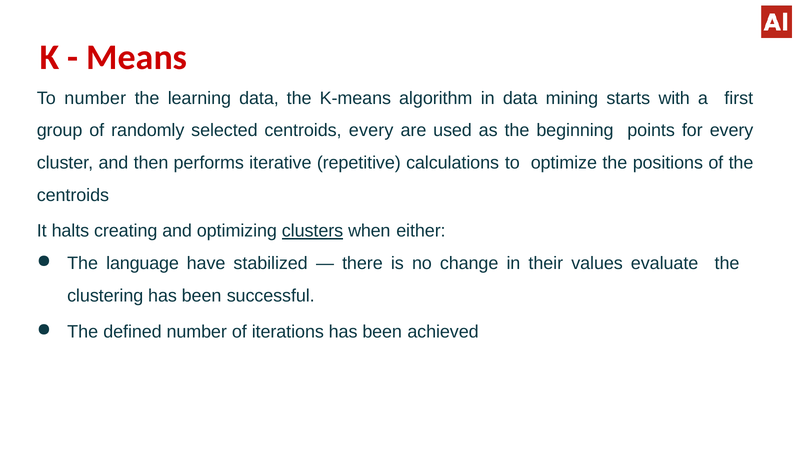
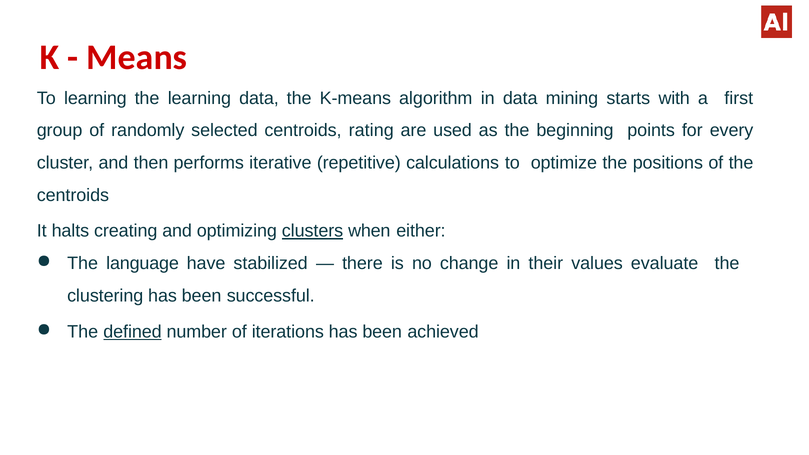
To number: number -> learning (95, 98)
centroids every: every -> rating (371, 130)
defined underline: none -> present (133, 332)
